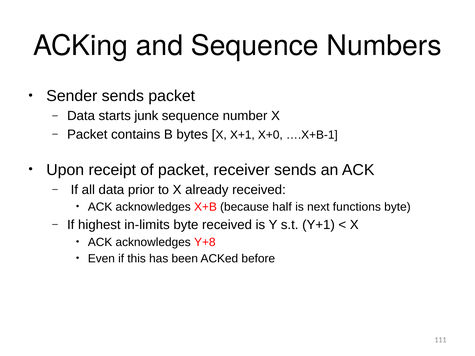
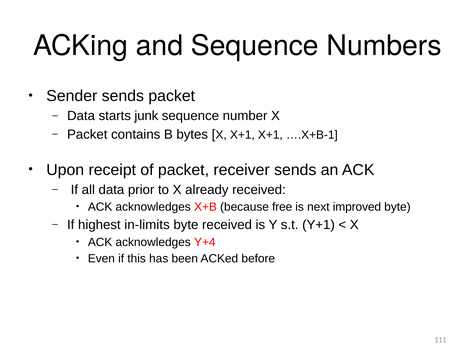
X+1 X+0: X+0 -> X+1 (270, 135)
half: half -> free (282, 207)
functions: functions -> improved (357, 207)
Y+8: Y+8 -> Y+4 (205, 242)
